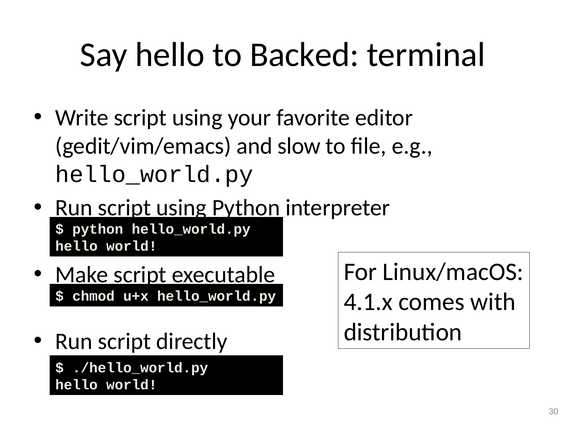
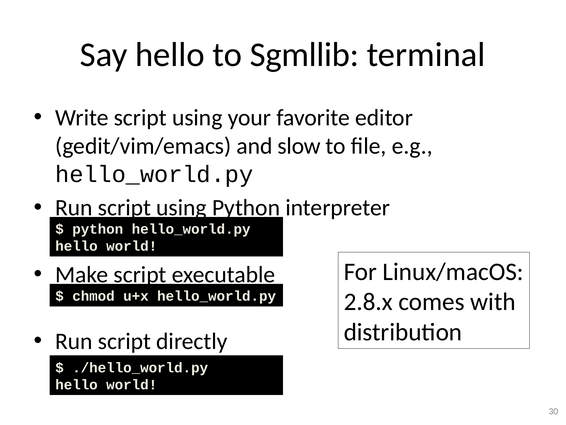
Backed: Backed -> Sgmllib (304, 55)
4.1.x: 4.1.x -> 2.8.x (368, 302)
